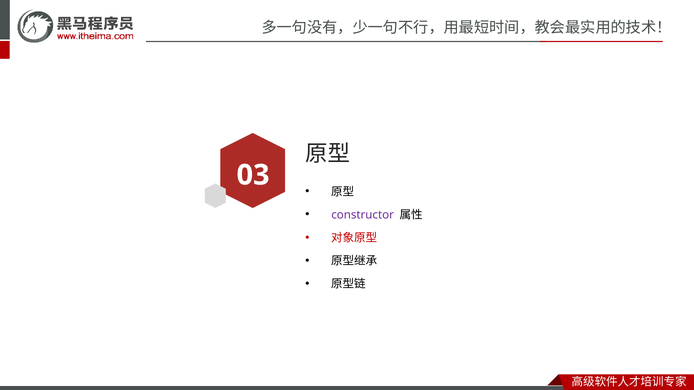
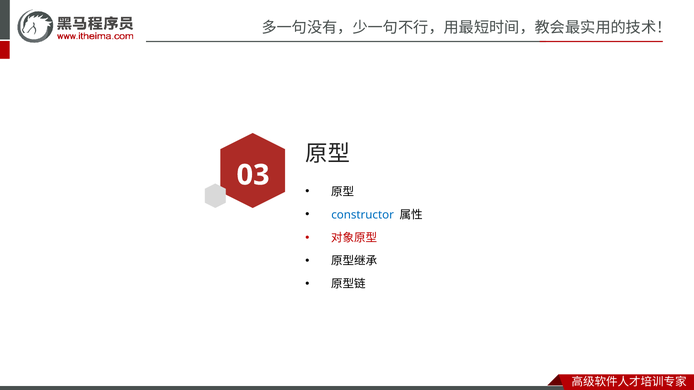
constructor colour: purple -> blue (363, 215)
